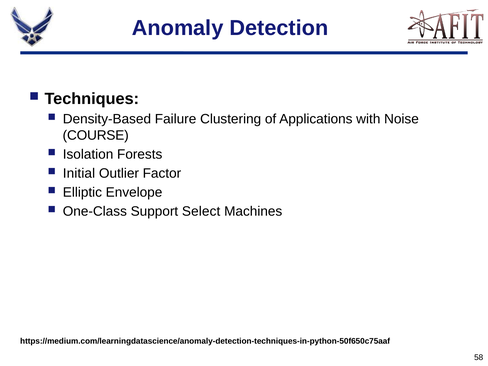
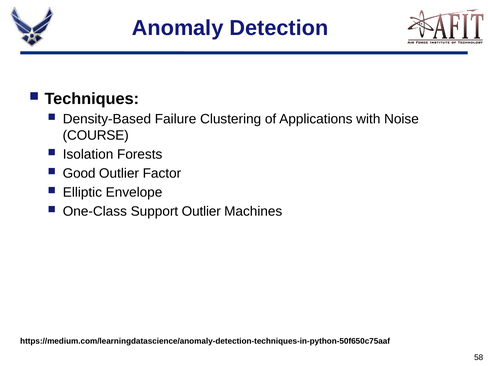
Initial: Initial -> Good (79, 173)
Support Select: Select -> Outlier (201, 211)
